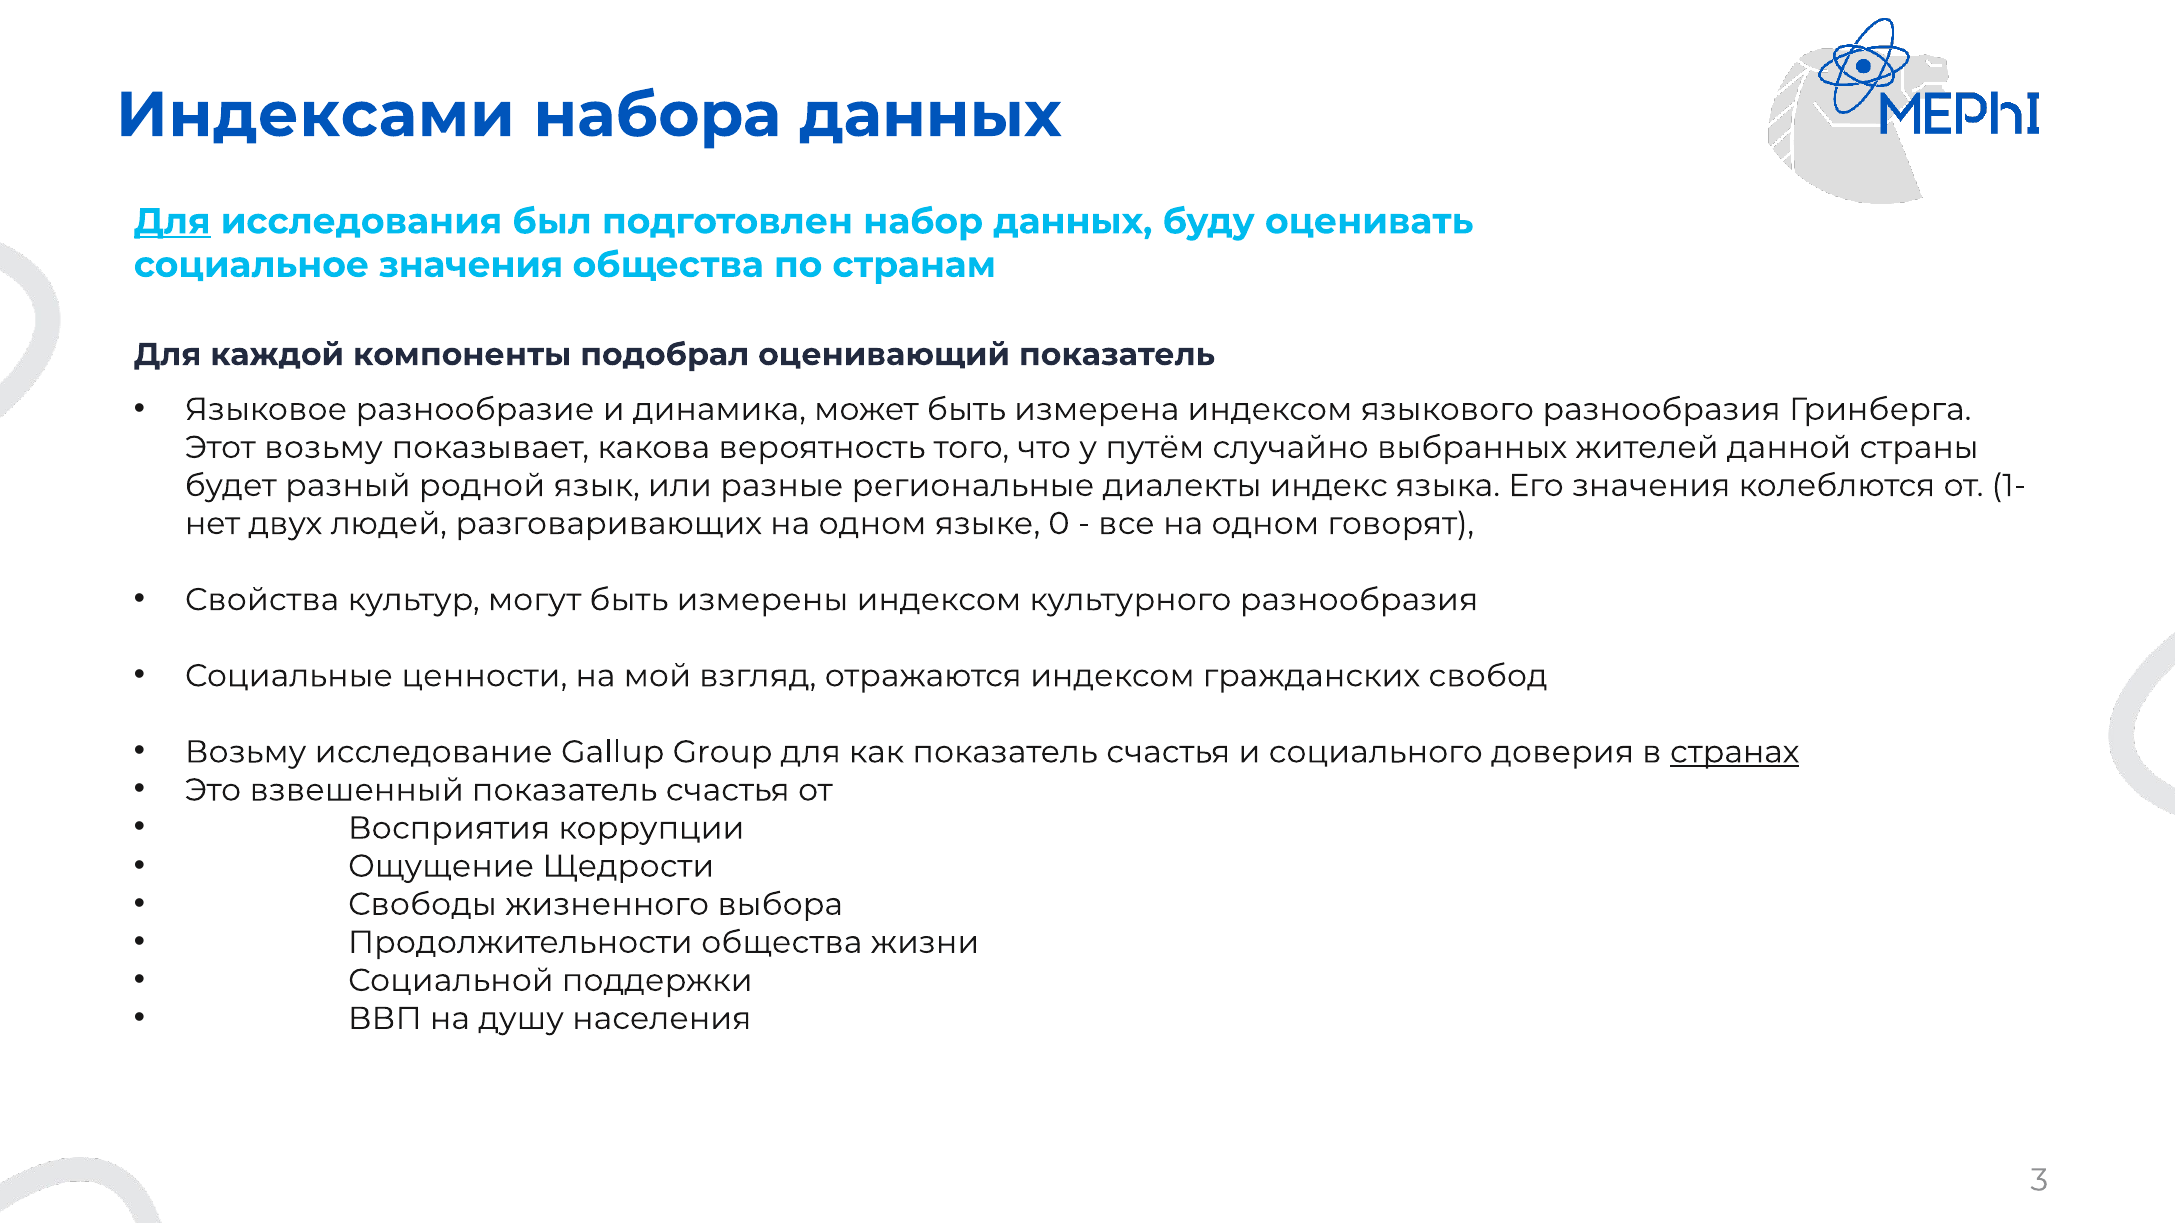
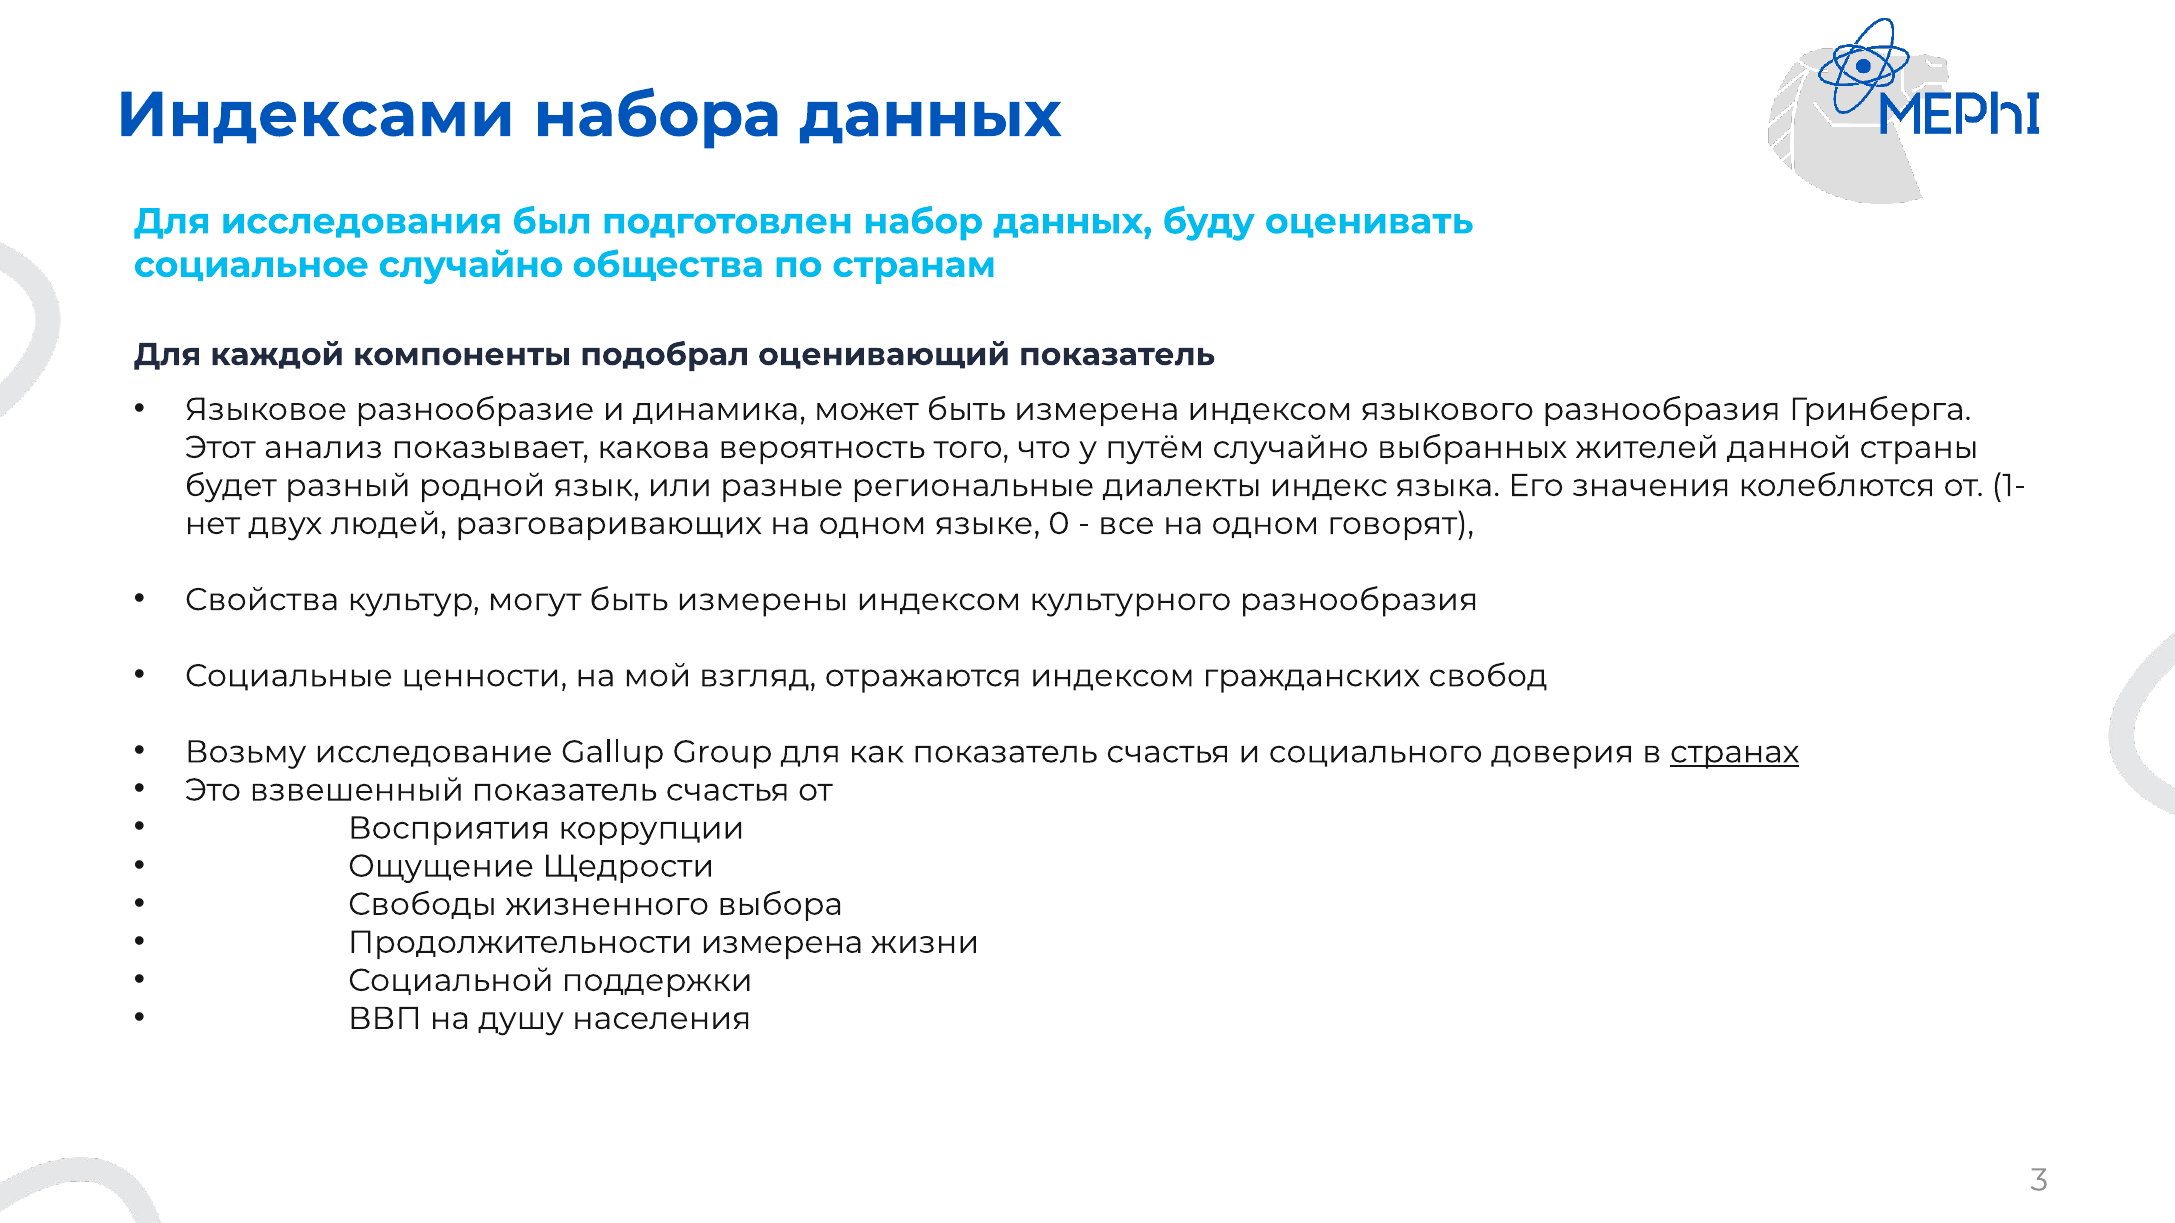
Для underline: present -> none (172, 222)
социальное значения: значения -> случайно (471, 265)
Этот возьму: возьму -> анализ (324, 448)
Продолжительности общества: общества -> измерена (782, 943)
